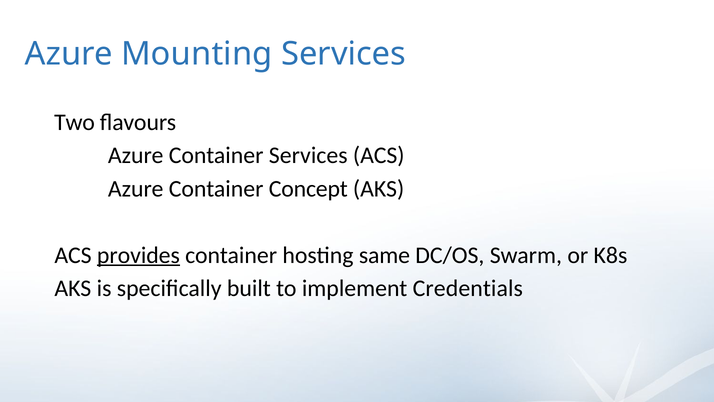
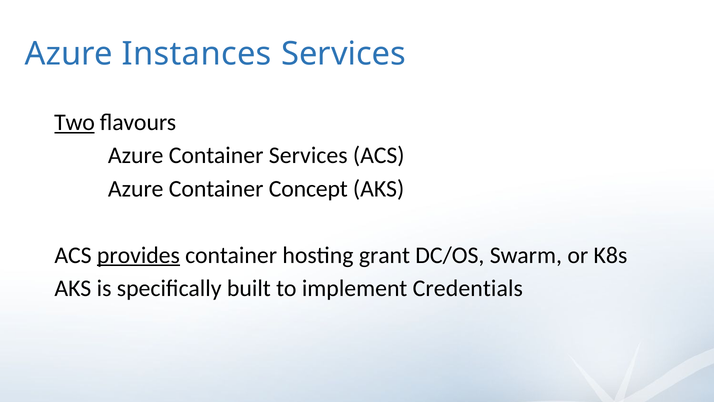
Mounting: Mounting -> Instances (197, 54)
Two underline: none -> present (75, 122)
same: same -> grant (384, 255)
